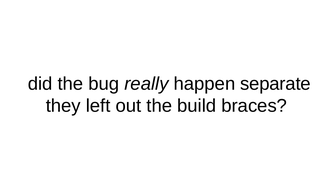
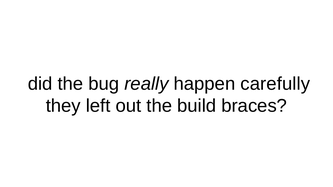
separate: separate -> carefully (275, 84)
